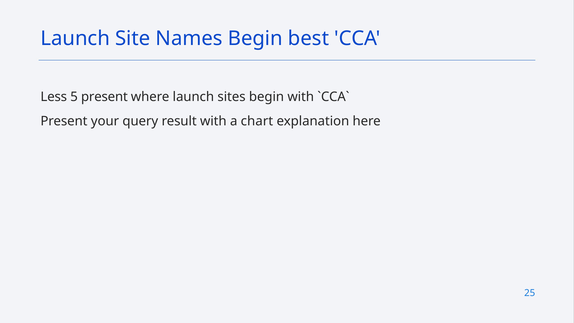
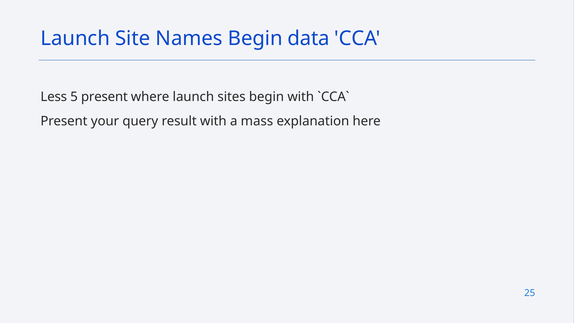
best: best -> data (309, 38)
chart: chart -> mass (257, 121)
